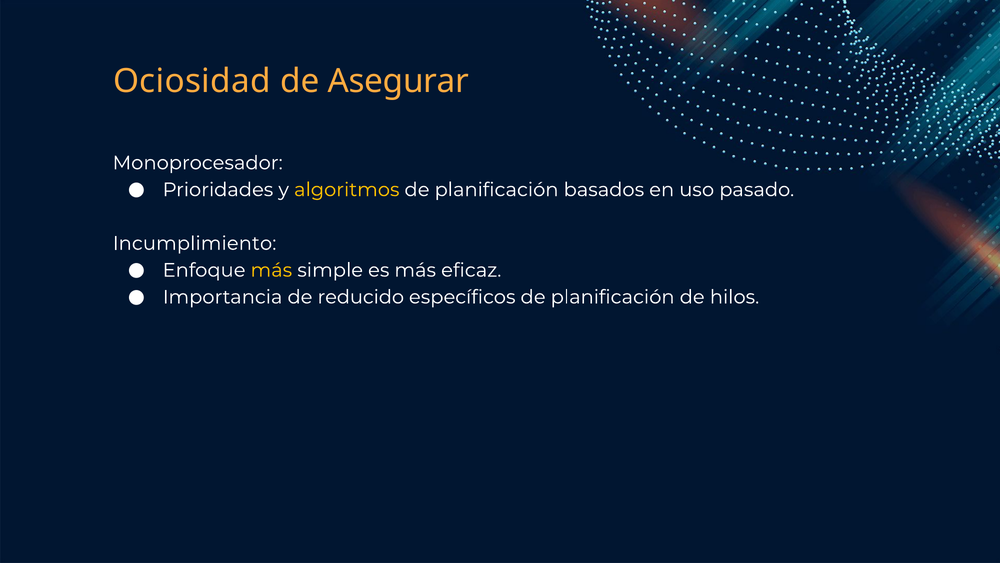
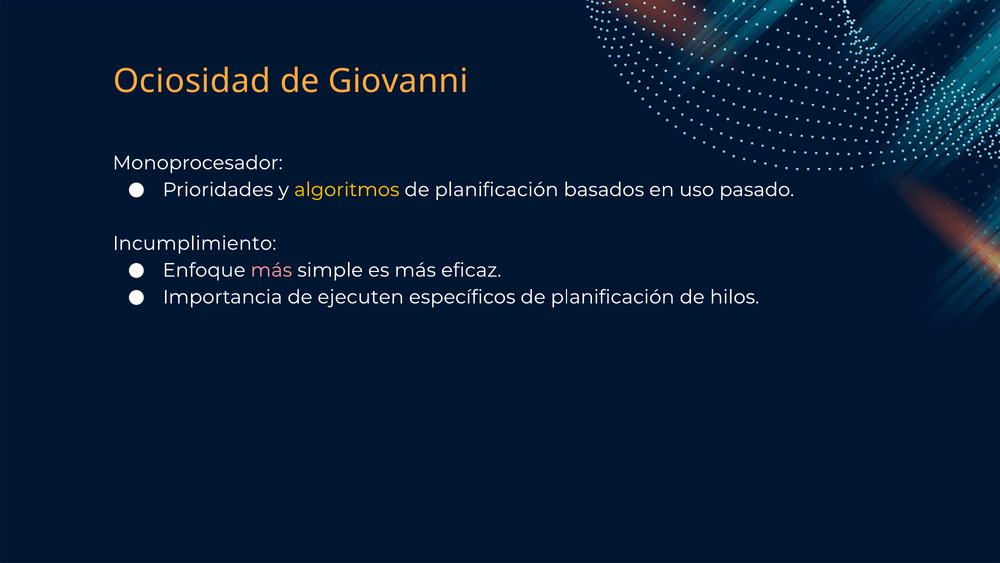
Asegurar: Asegurar -> Giovanni (398, 81)
más colour: yellow -> pink (271, 270)
reducido: reducido -> ejecuten (361, 297)
